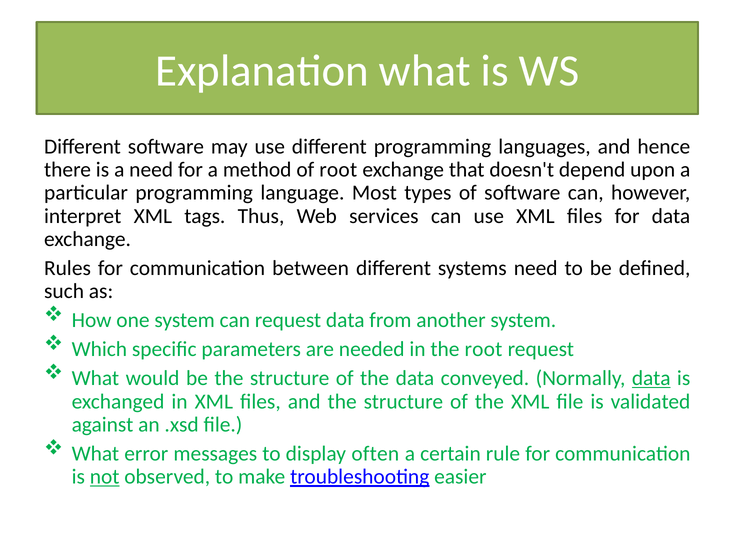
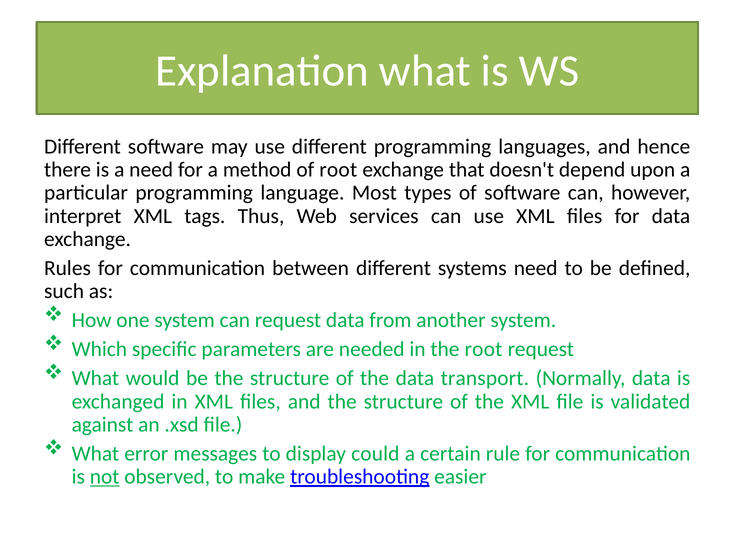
conveyed: conveyed -> transport (485, 379)
data underline: present -> none (651, 379)
often: often -> could (375, 454)
